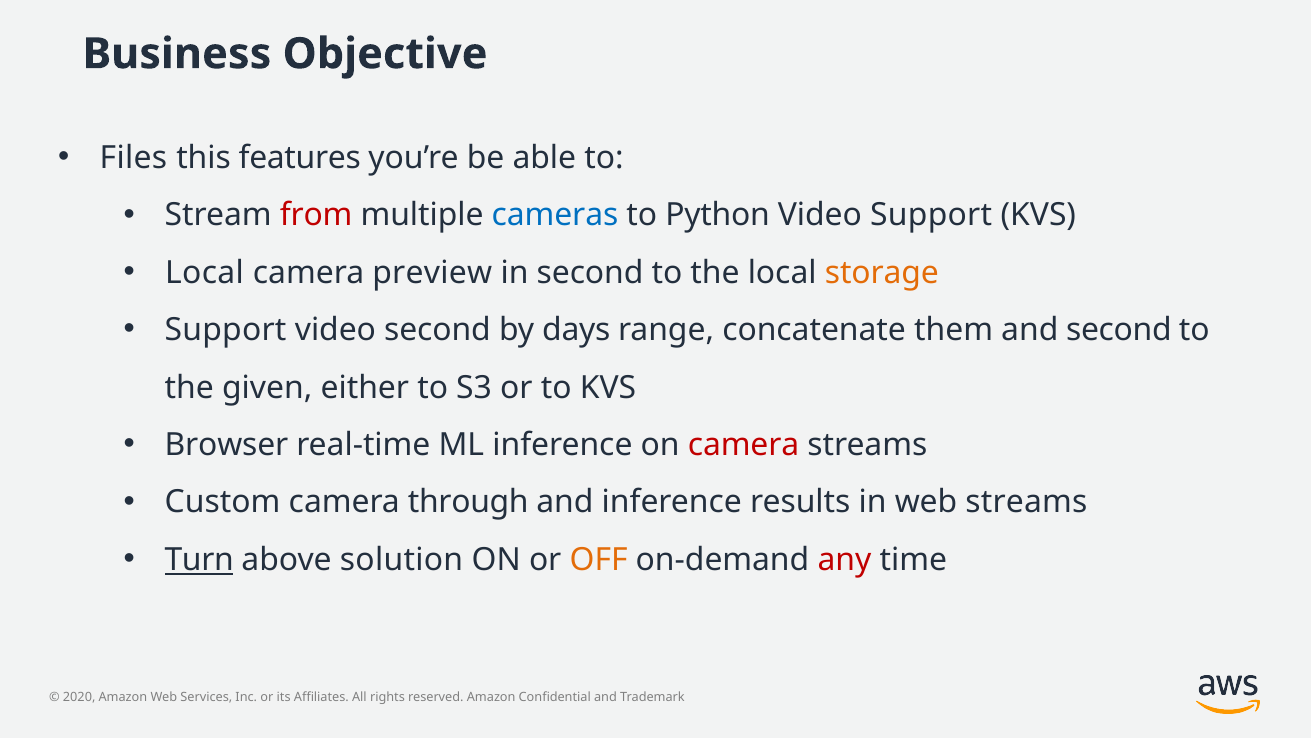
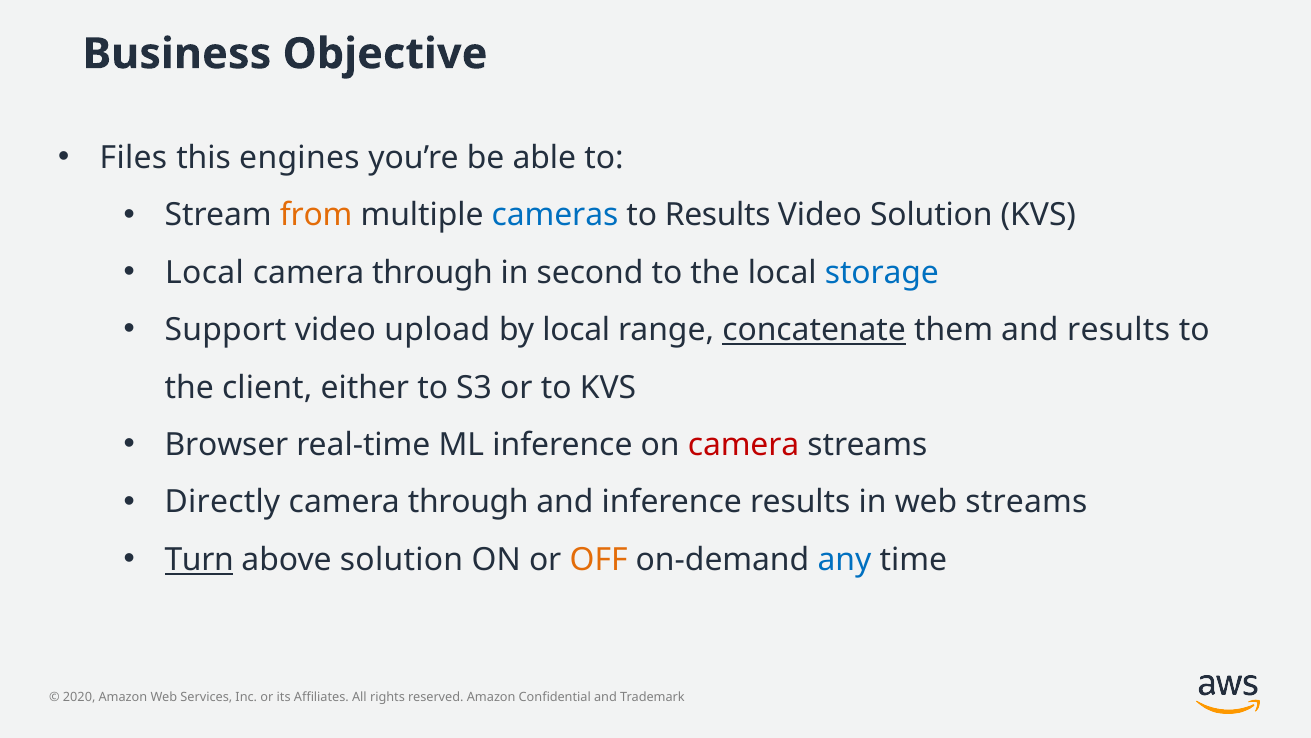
features: features -> engines (299, 158)
from colour: red -> orange (316, 215)
to Python: Python -> Results (718, 215)
Video Support: Support -> Solution (931, 215)
preview: preview -> through (433, 272)
storage colour: orange -> blue (882, 272)
video second: second -> upload (437, 330)
by days: days -> local (576, 330)
concatenate underline: none -> present (814, 330)
and second: second -> results (1119, 330)
given: given -> client (267, 387)
Custom: Custom -> Directly (222, 502)
any colour: red -> blue (844, 559)
